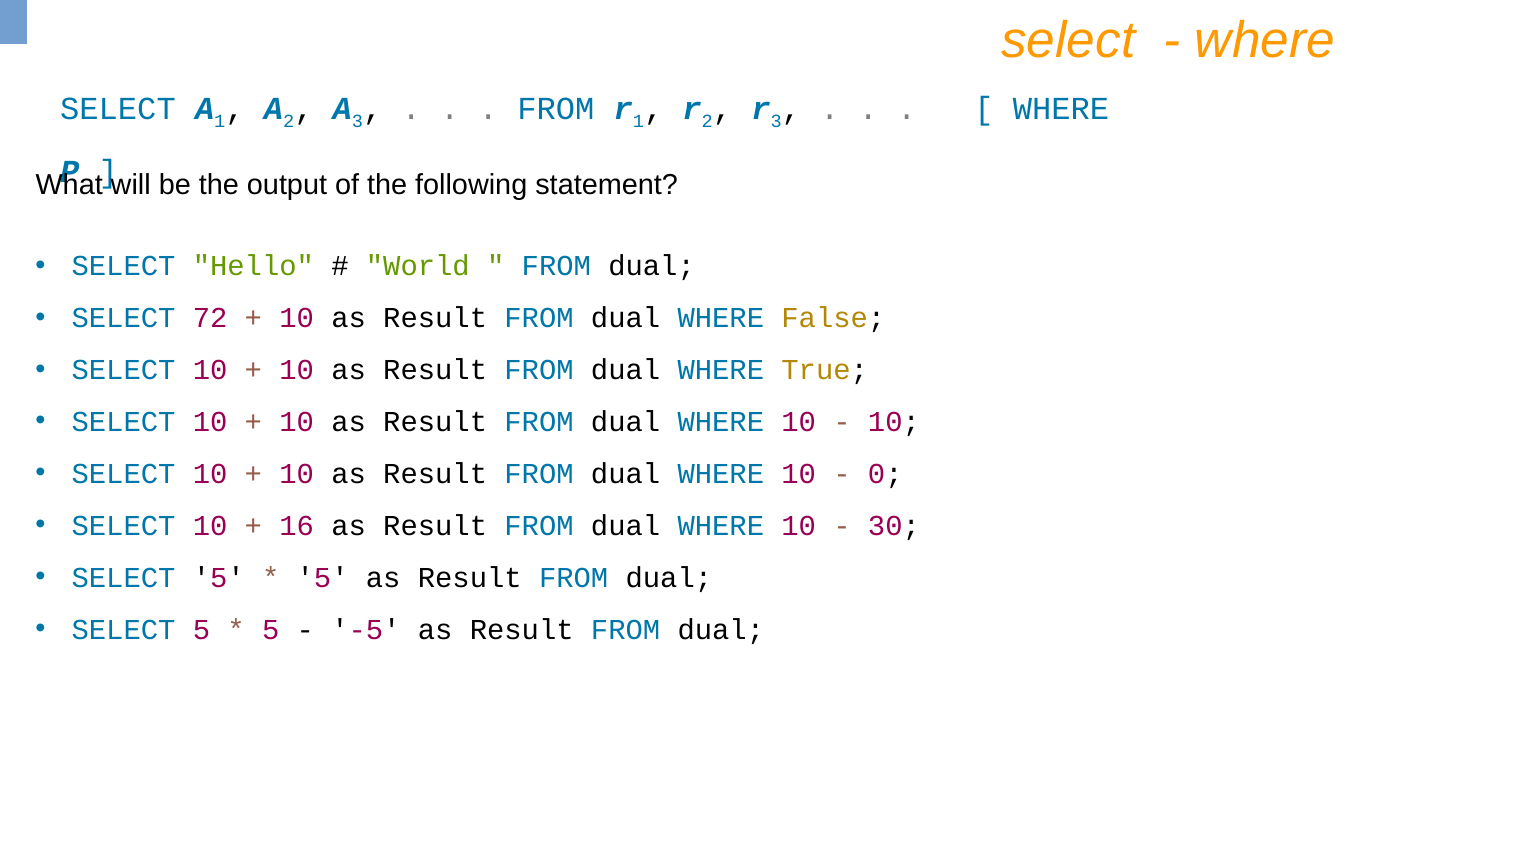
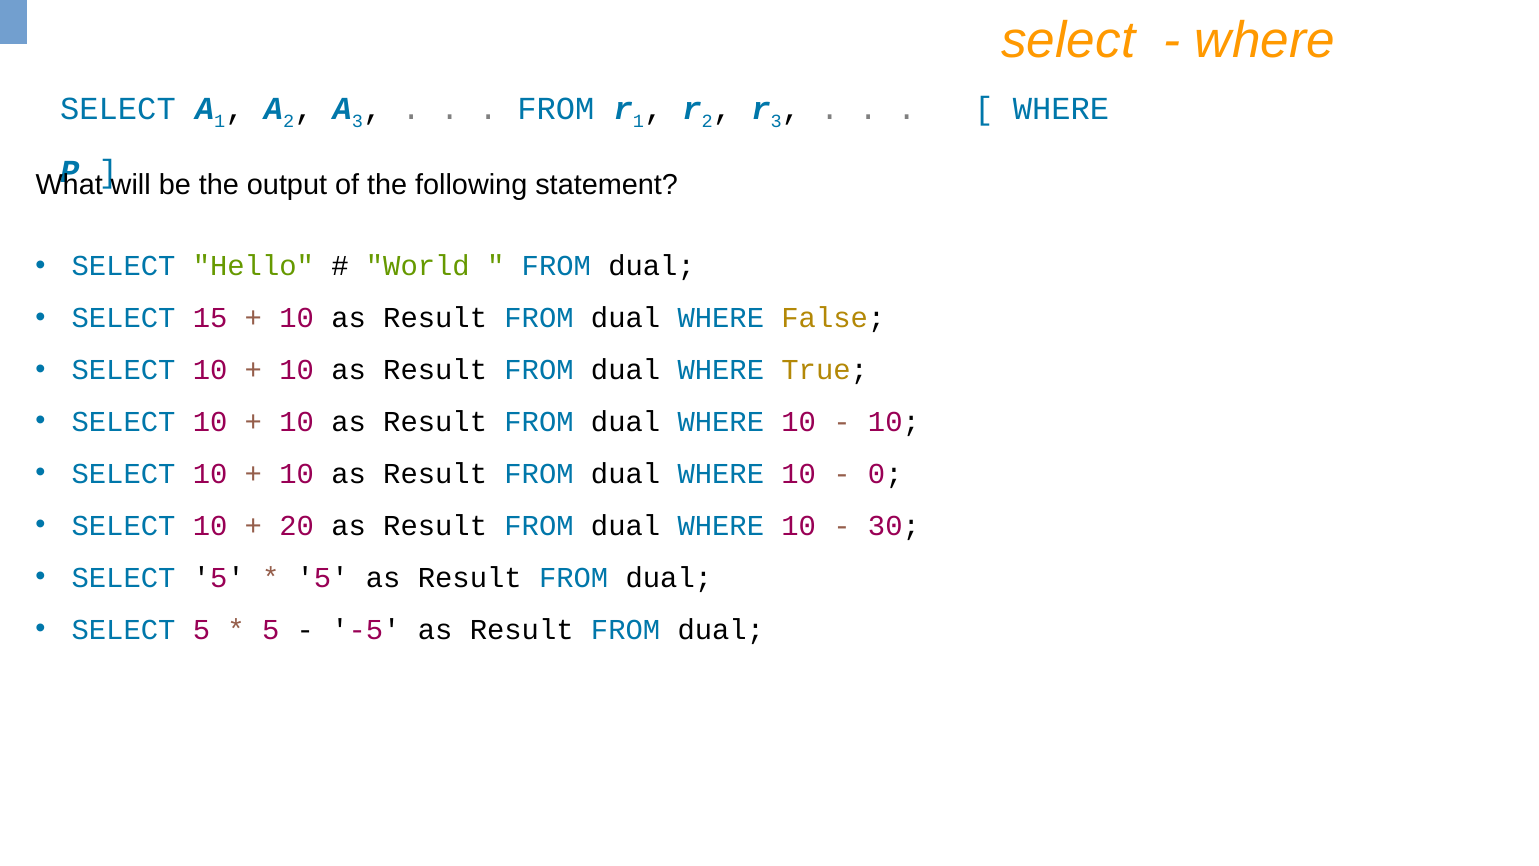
72: 72 -> 15 (210, 318)
16: 16 -> 20 (297, 526)
